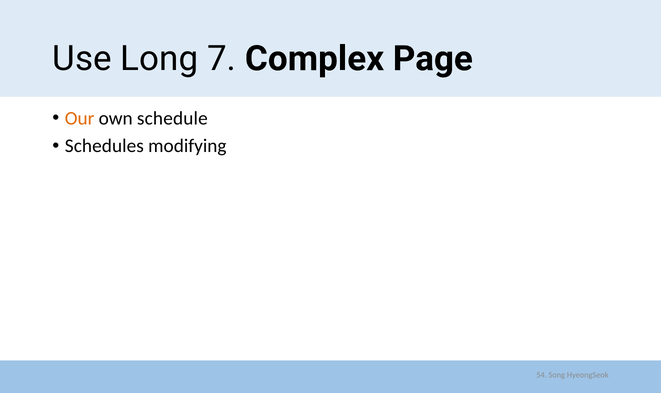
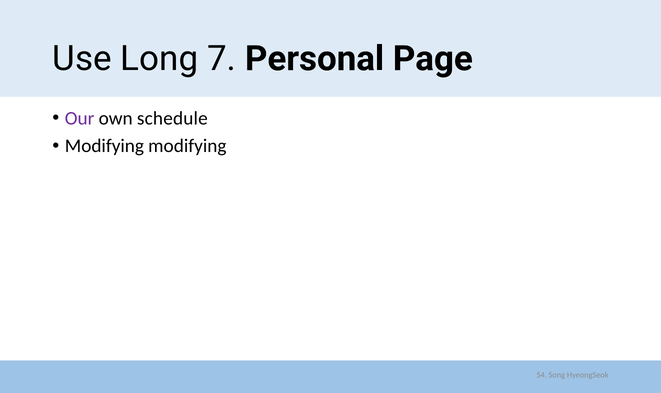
Complex: Complex -> Personal (315, 59)
Our colour: orange -> purple (80, 119)
Schedules: Schedules -> Modifying (104, 146)
